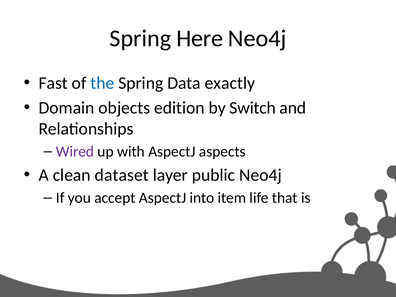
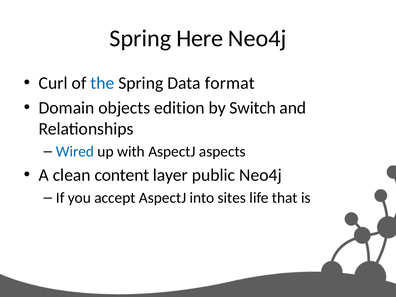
Fast: Fast -> Curl (53, 83)
exactly: exactly -> format (230, 83)
Wired colour: purple -> blue (75, 152)
dataset: dataset -> content (122, 175)
item: item -> sites (232, 198)
